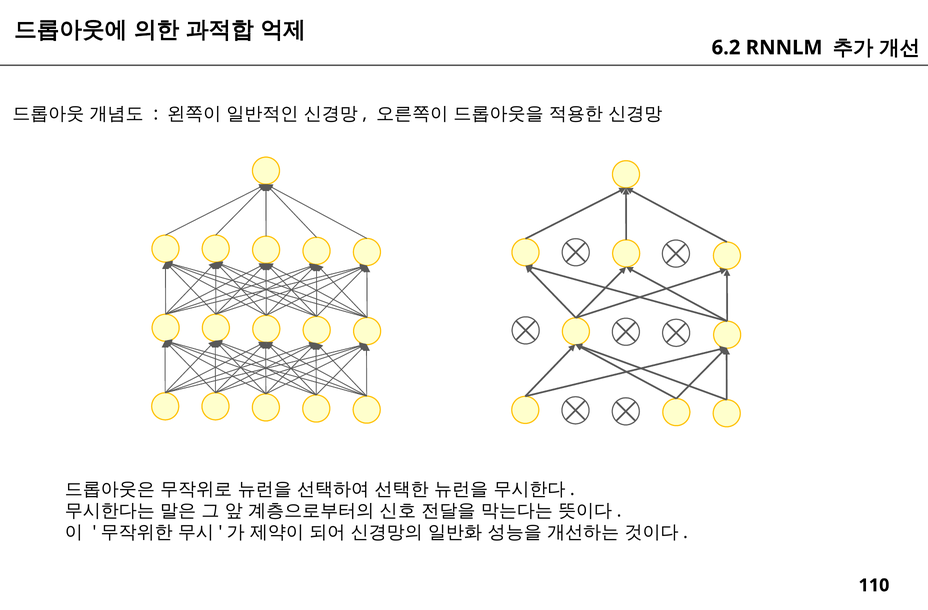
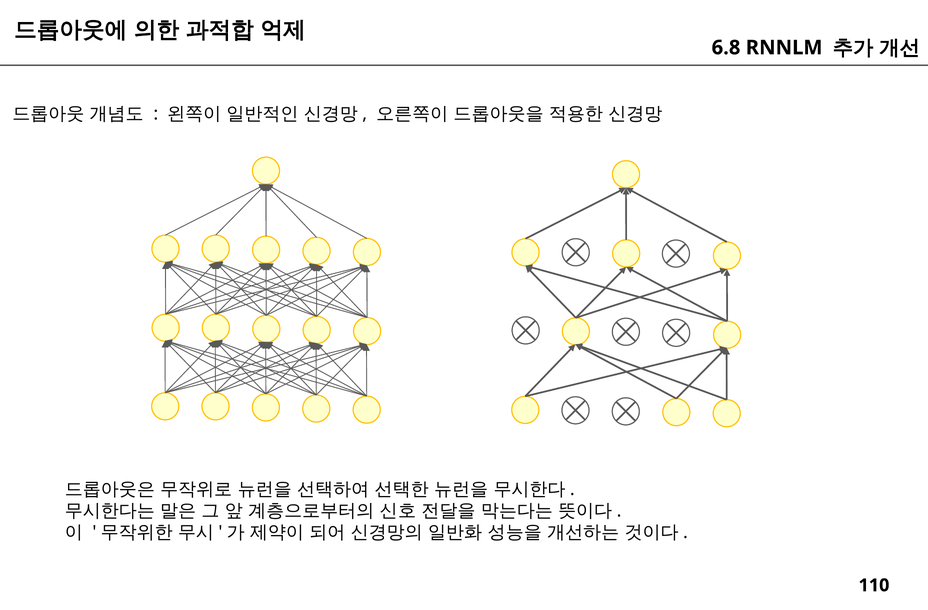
6.2: 6.2 -> 6.8 (726, 48)
